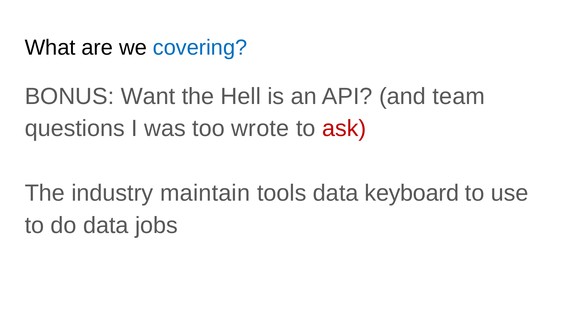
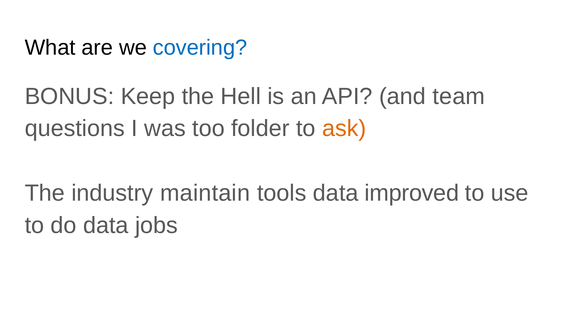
Want: Want -> Keep (148, 96)
wrote: wrote -> folder (260, 128)
ask colour: red -> orange (344, 128)
keyboard: keyboard -> improved (412, 193)
